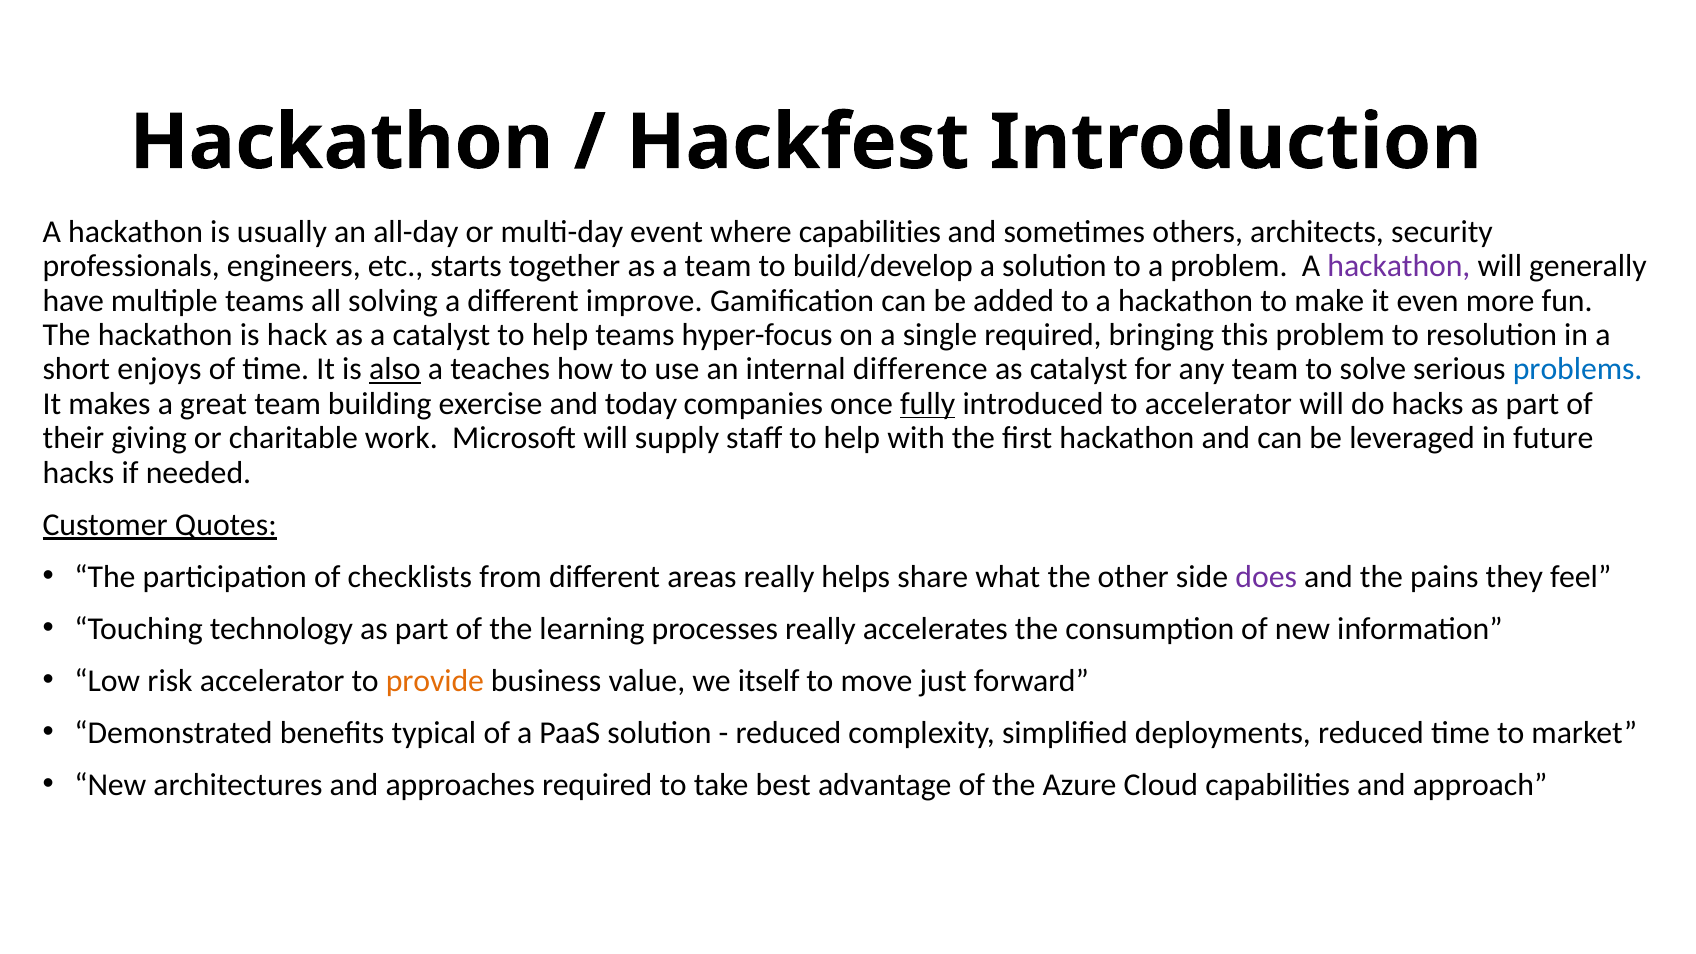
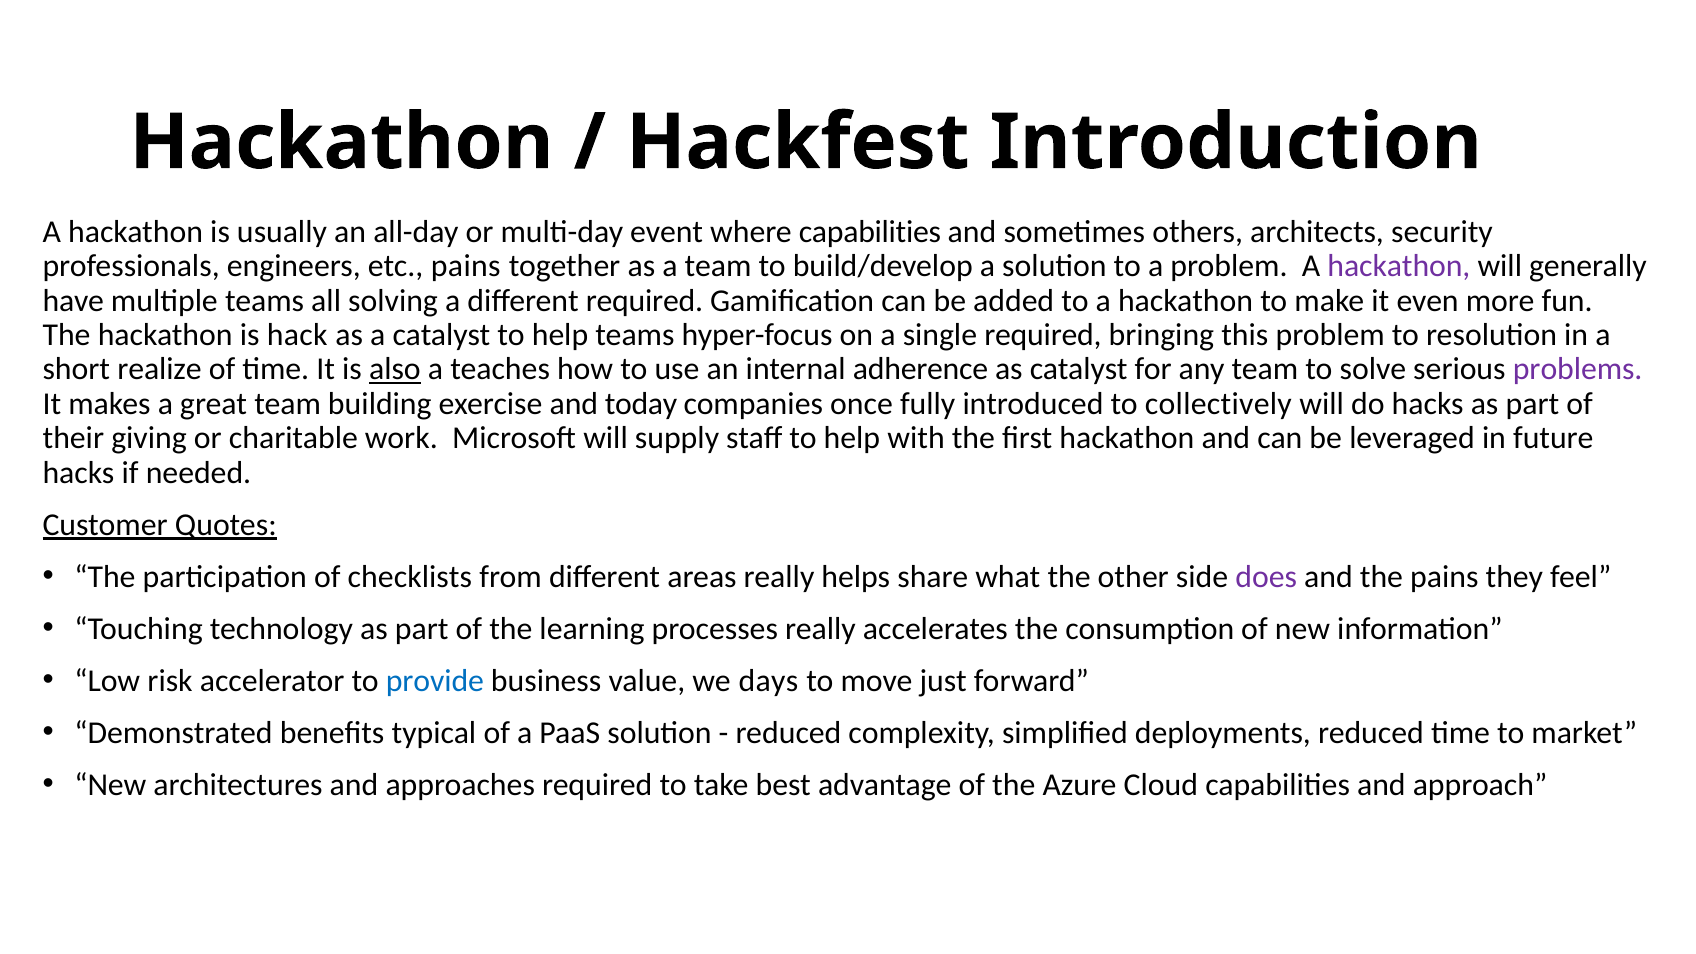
etc starts: starts -> pains (466, 266)
different improve: improve -> required (644, 301)
enjoys: enjoys -> realize (160, 369)
difference: difference -> adherence (921, 369)
problems colour: blue -> purple (1578, 369)
fully underline: present -> none (928, 404)
to accelerator: accelerator -> collectively (1218, 404)
provide colour: orange -> blue (435, 681)
itself: itself -> days (768, 681)
